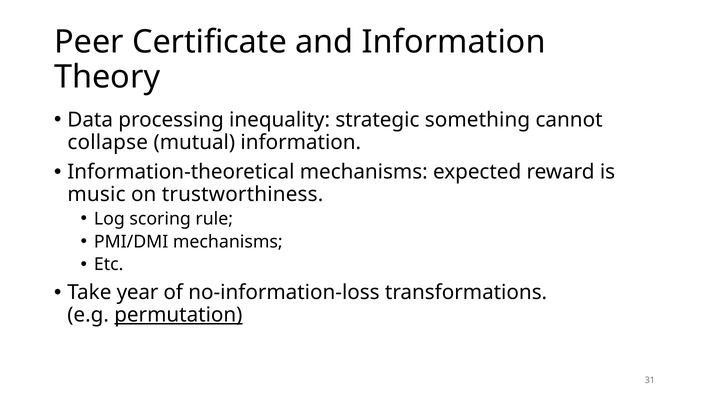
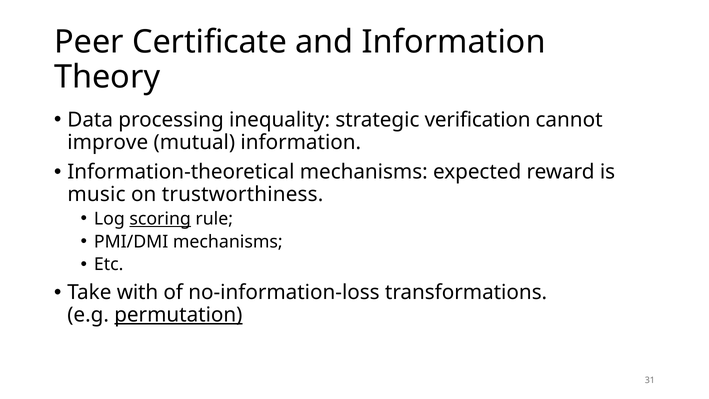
something: something -> verification (478, 120)
collapse: collapse -> improve (108, 142)
scoring underline: none -> present (160, 219)
year: year -> with (137, 292)
